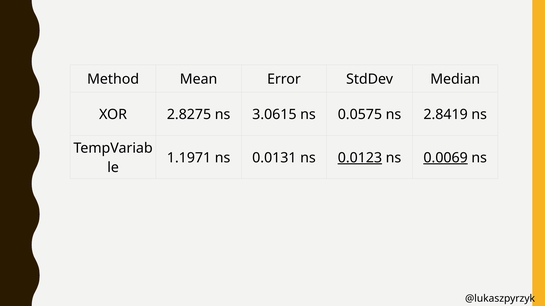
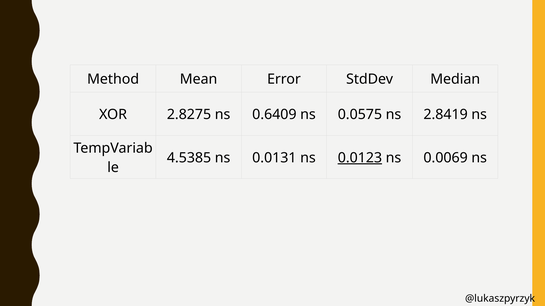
3.0615: 3.0615 -> 0.6409 (274, 115)
1.1971: 1.1971 -> 4.5385 (189, 158)
0.0069 underline: present -> none (446, 158)
